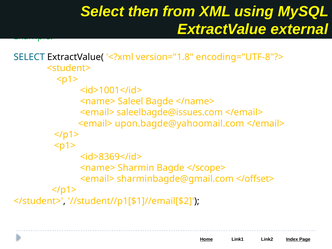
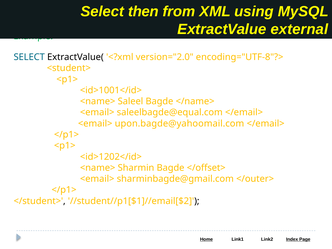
version="1.8: version="1.8 -> version="2.0 (165, 57)
saleelbagde@issues.com: saleelbagde@issues.com -> saleelbagde@equal.com (170, 112)
<id>8369</id>: <id>8369</id> -> <id>1202</id> (111, 157)
</scope>: </scope> -> </offset> (206, 168)
</offset>: </offset> -> </outer> (255, 179)
